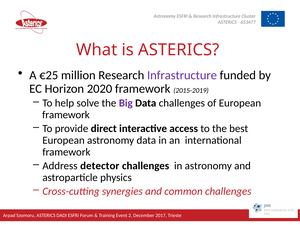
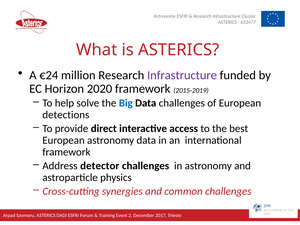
€25: €25 -> €24 (49, 75)
Big colour: purple -> blue (126, 103)
framework: framework -> detections (66, 115)
